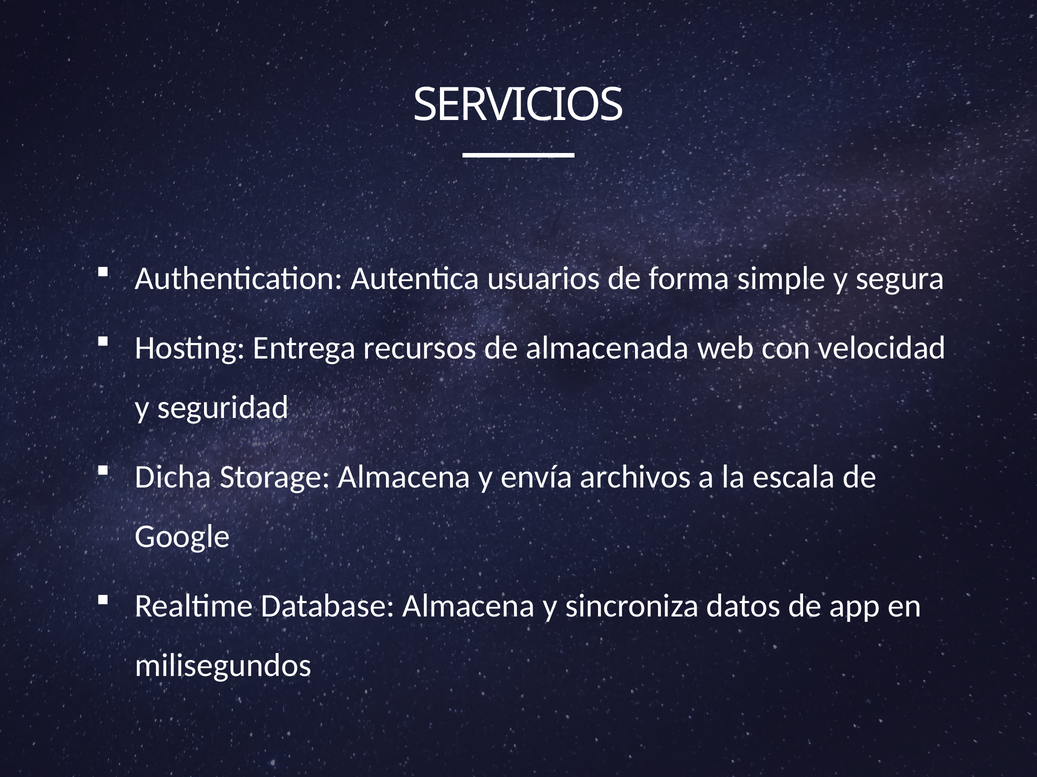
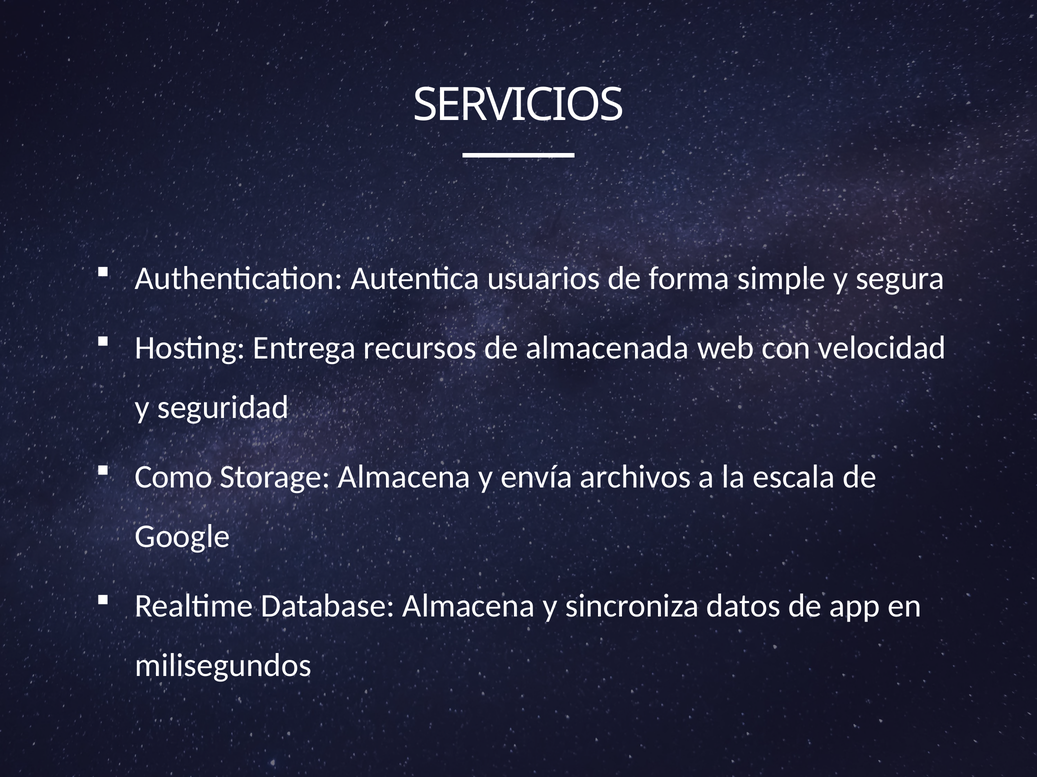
Dicha: Dicha -> Como (174, 477)
